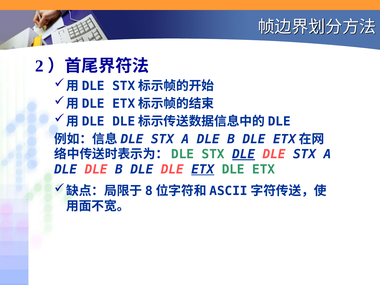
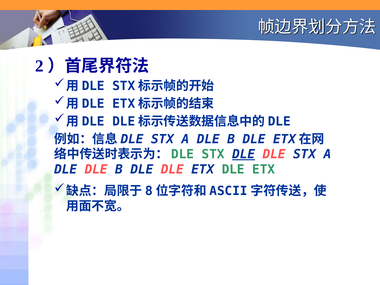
ETX underline: present -> none (203, 169)
